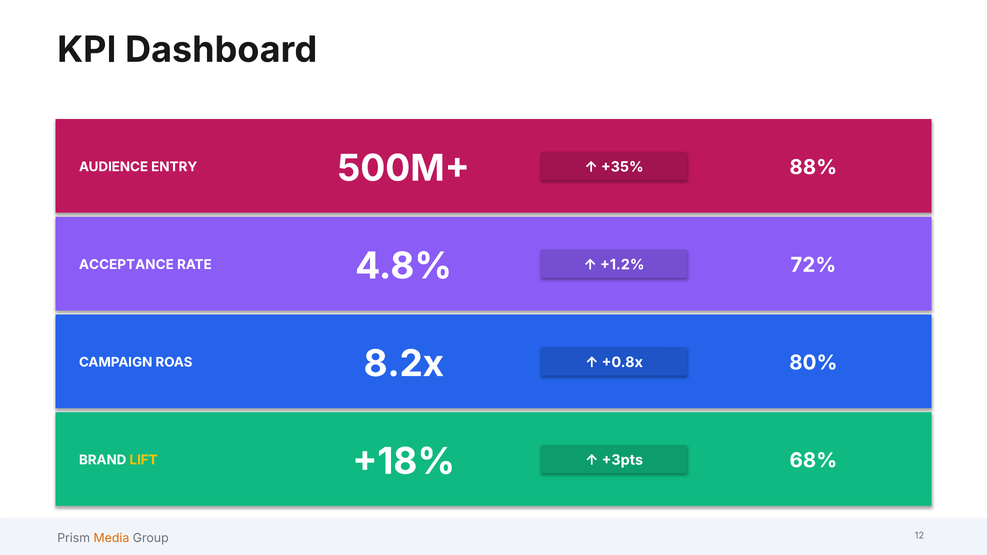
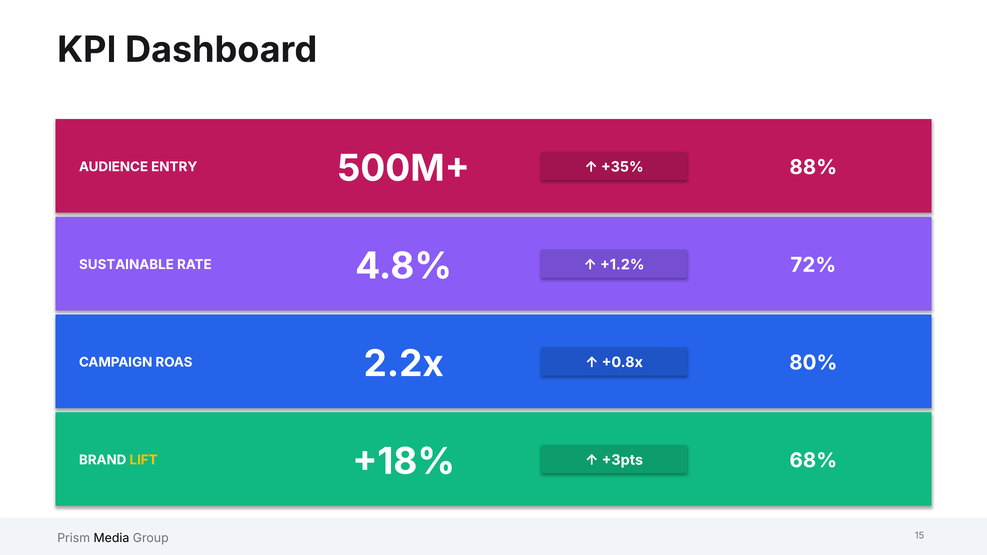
ACCEPTANCE: ACCEPTANCE -> SUSTAINABLE (126, 265)
8.2x: 8.2x -> 2.2x (404, 364)
Media colour: orange -> black (111, 538)
12: 12 -> 15 (919, 536)
